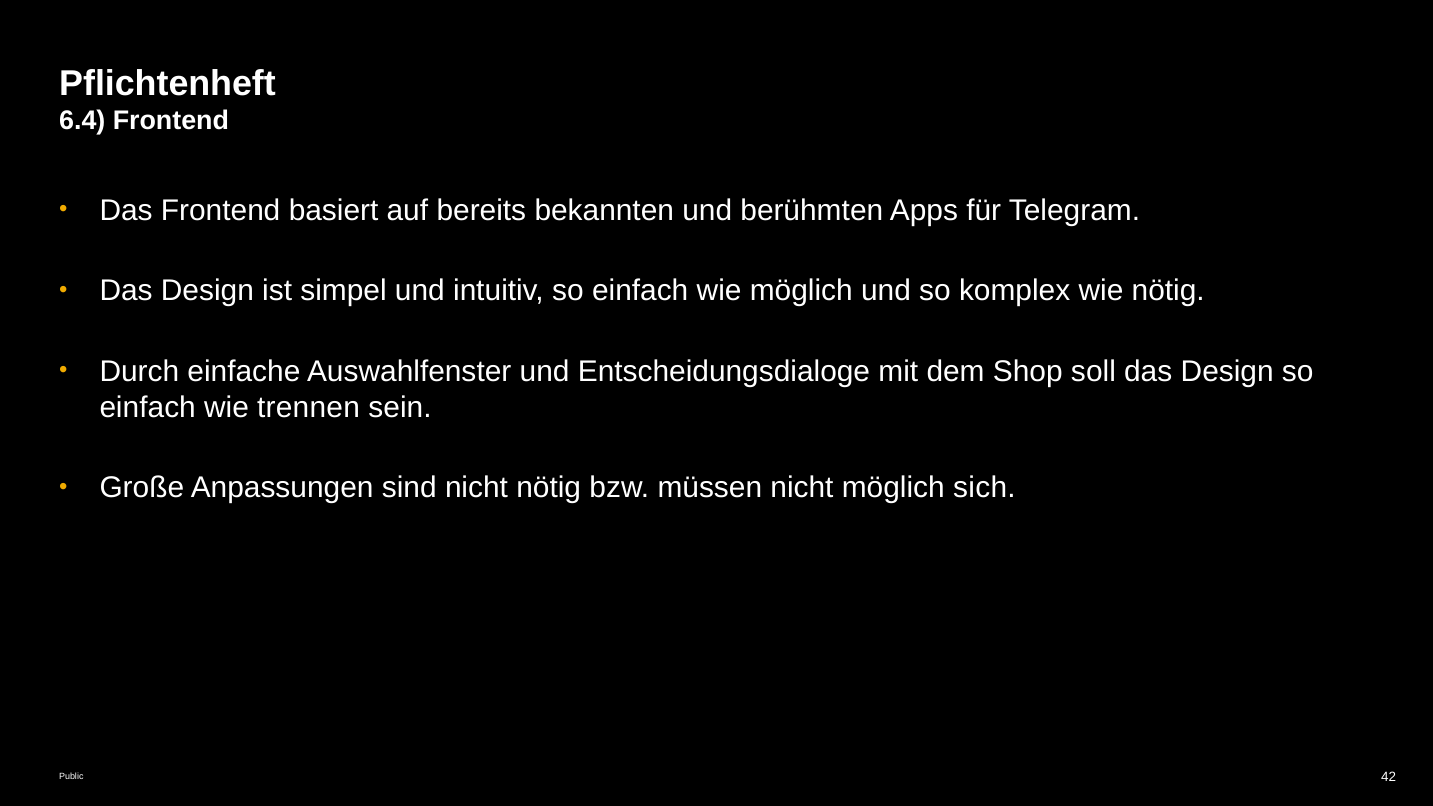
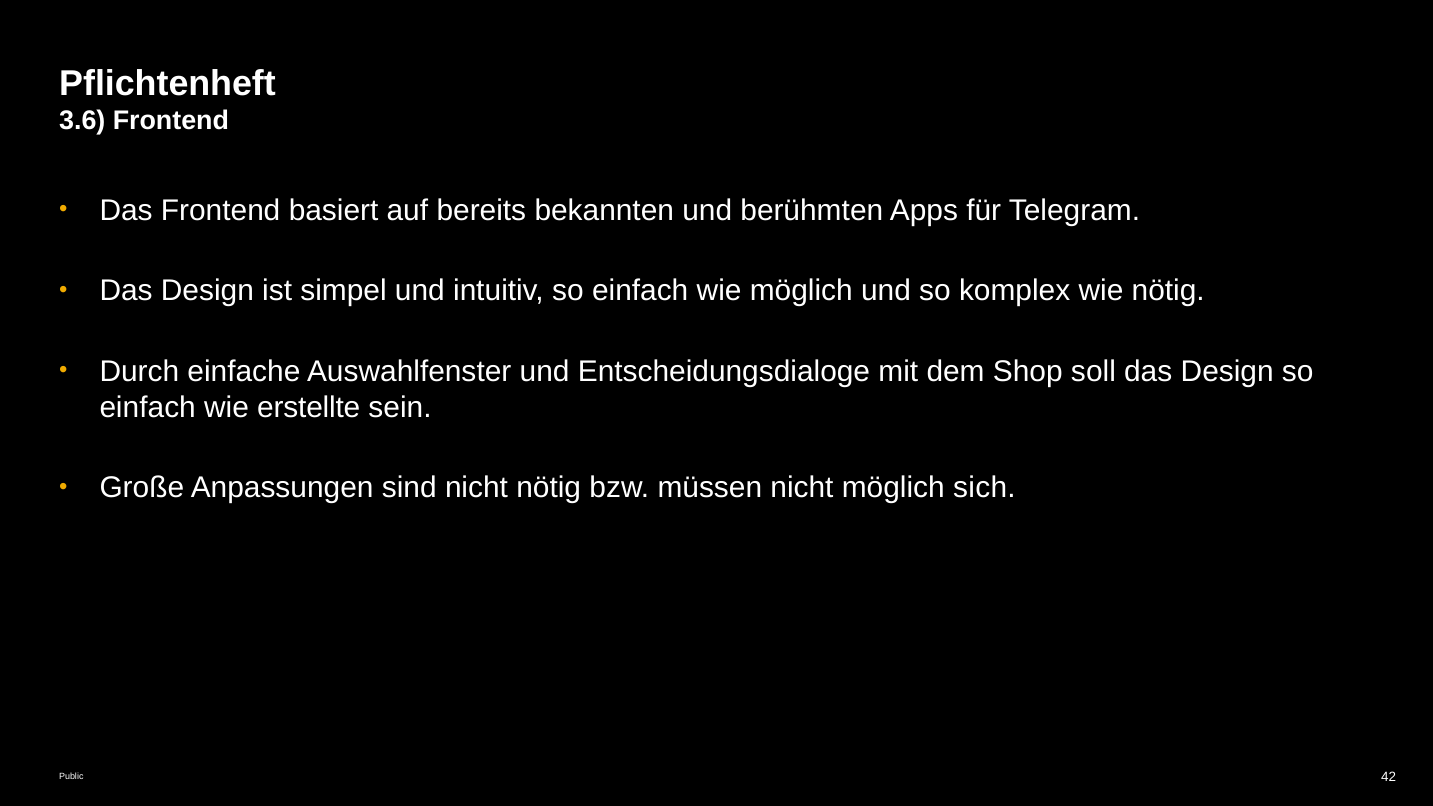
6.4: 6.4 -> 3.6 (82, 121)
trennen: trennen -> erstellte (309, 407)
